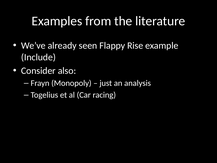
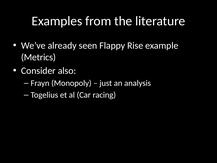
Include: Include -> Metrics (39, 57)
